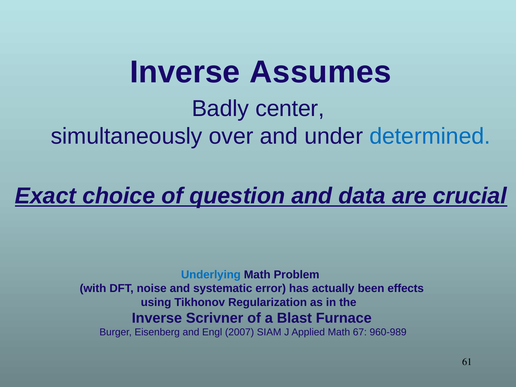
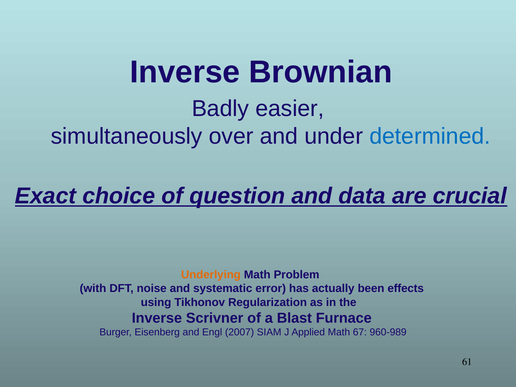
Assumes: Assumes -> Brownian (321, 72)
center: center -> easier (290, 109)
Underlying colour: blue -> orange (211, 275)
